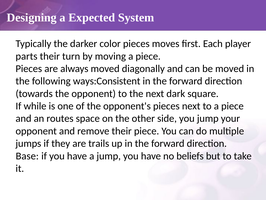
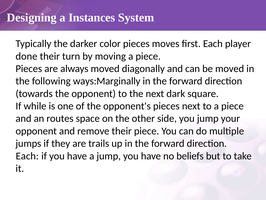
Expected: Expected -> Instances (92, 18)
parts: parts -> done (26, 56)
ways:Consistent: ways:Consistent -> ways:Marginally (107, 81)
Base: Base -> Each (27, 156)
